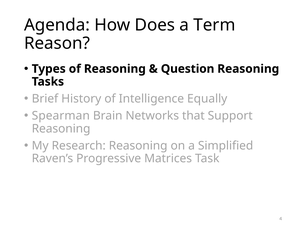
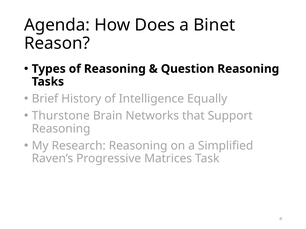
Term: Term -> Binet (214, 25)
Spearman: Spearman -> Thurstone (61, 116)
